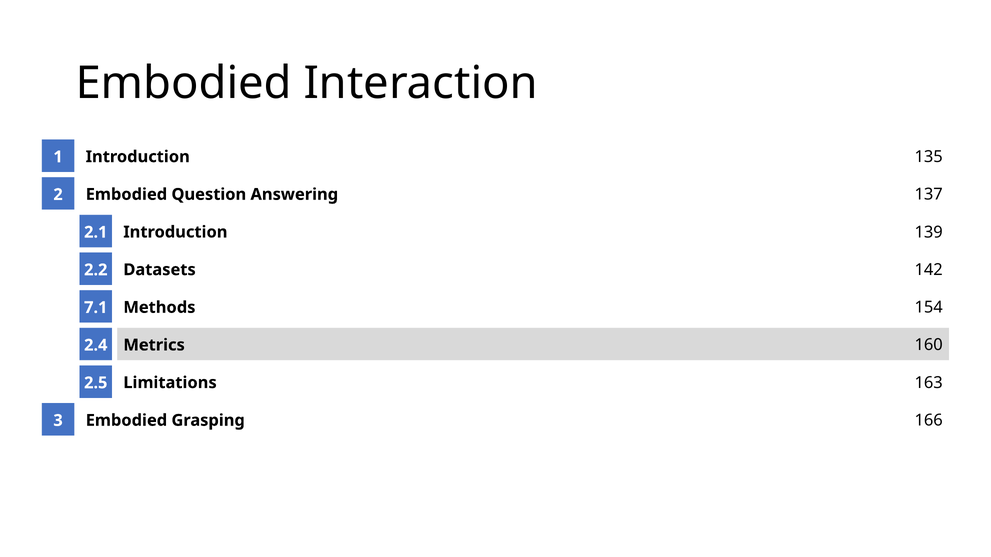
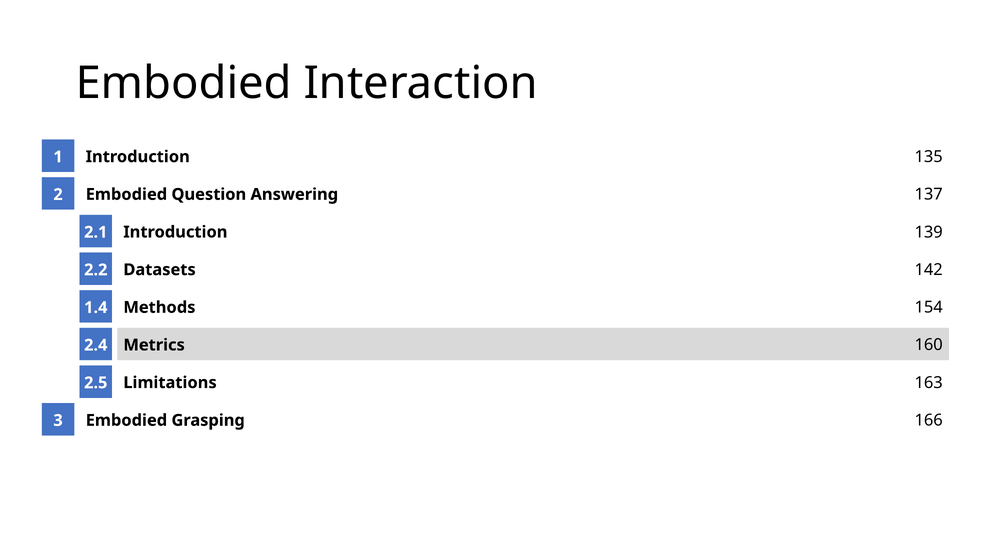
7.1: 7.1 -> 1.4 (96, 308)
